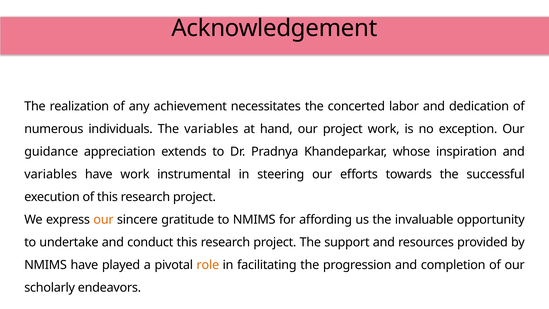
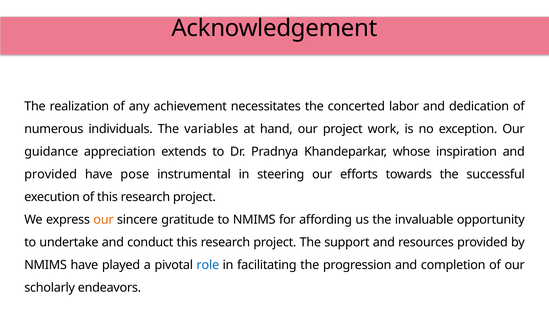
variables: variables -> provided (51, 174)
have work: work -> pose (135, 174)
role colour: orange -> blue (208, 265)
